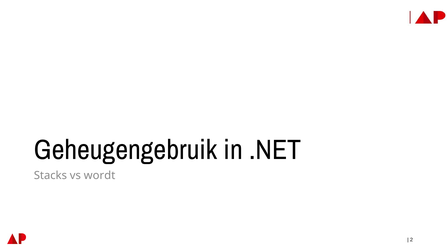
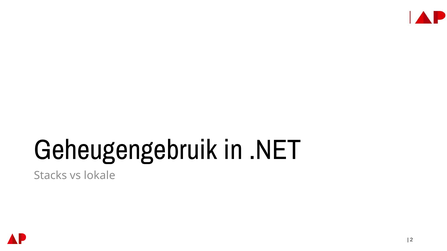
wordt: wordt -> lokale (100, 176)
